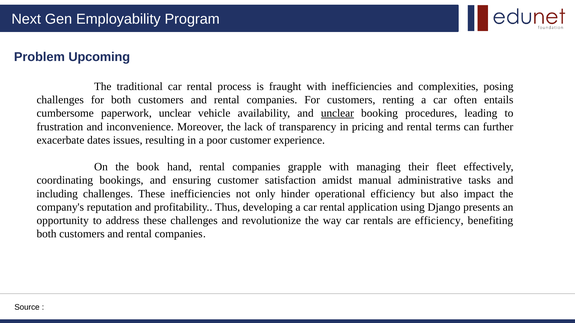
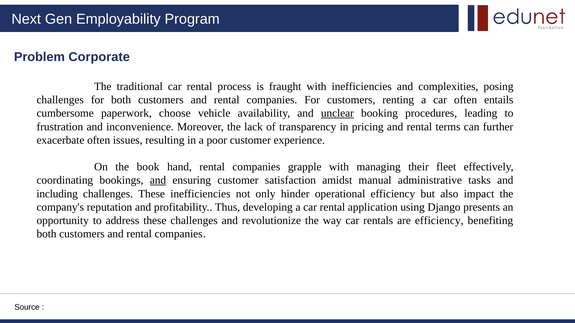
Upcoming: Upcoming -> Corporate (99, 57)
paperwork unclear: unclear -> choose (175, 113)
exacerbate dates: dates -> often (99, 140)
and underline: none -> present (158, 181)
